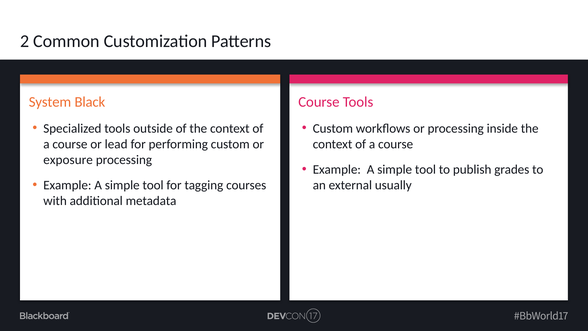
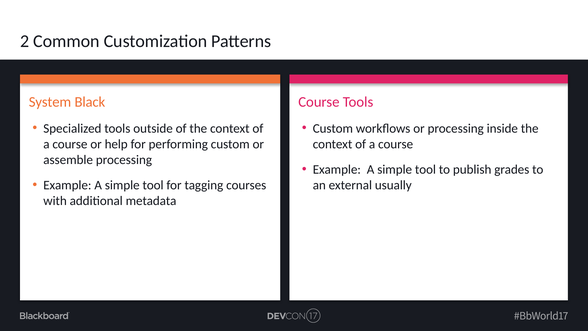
lead: lead -> help (116, 144)
exposure: exposure -> assemble (68, 160)
